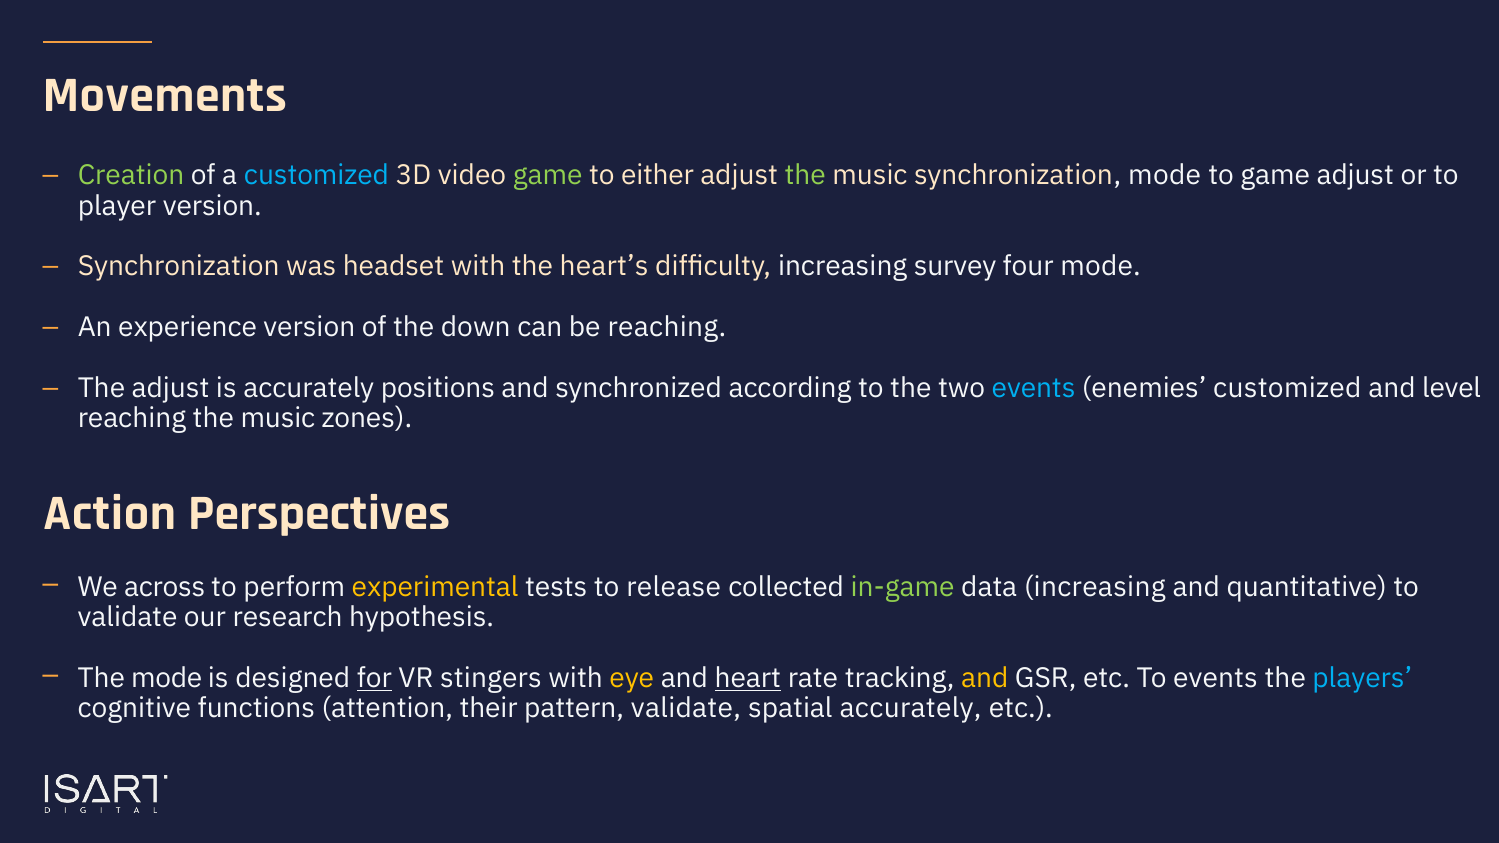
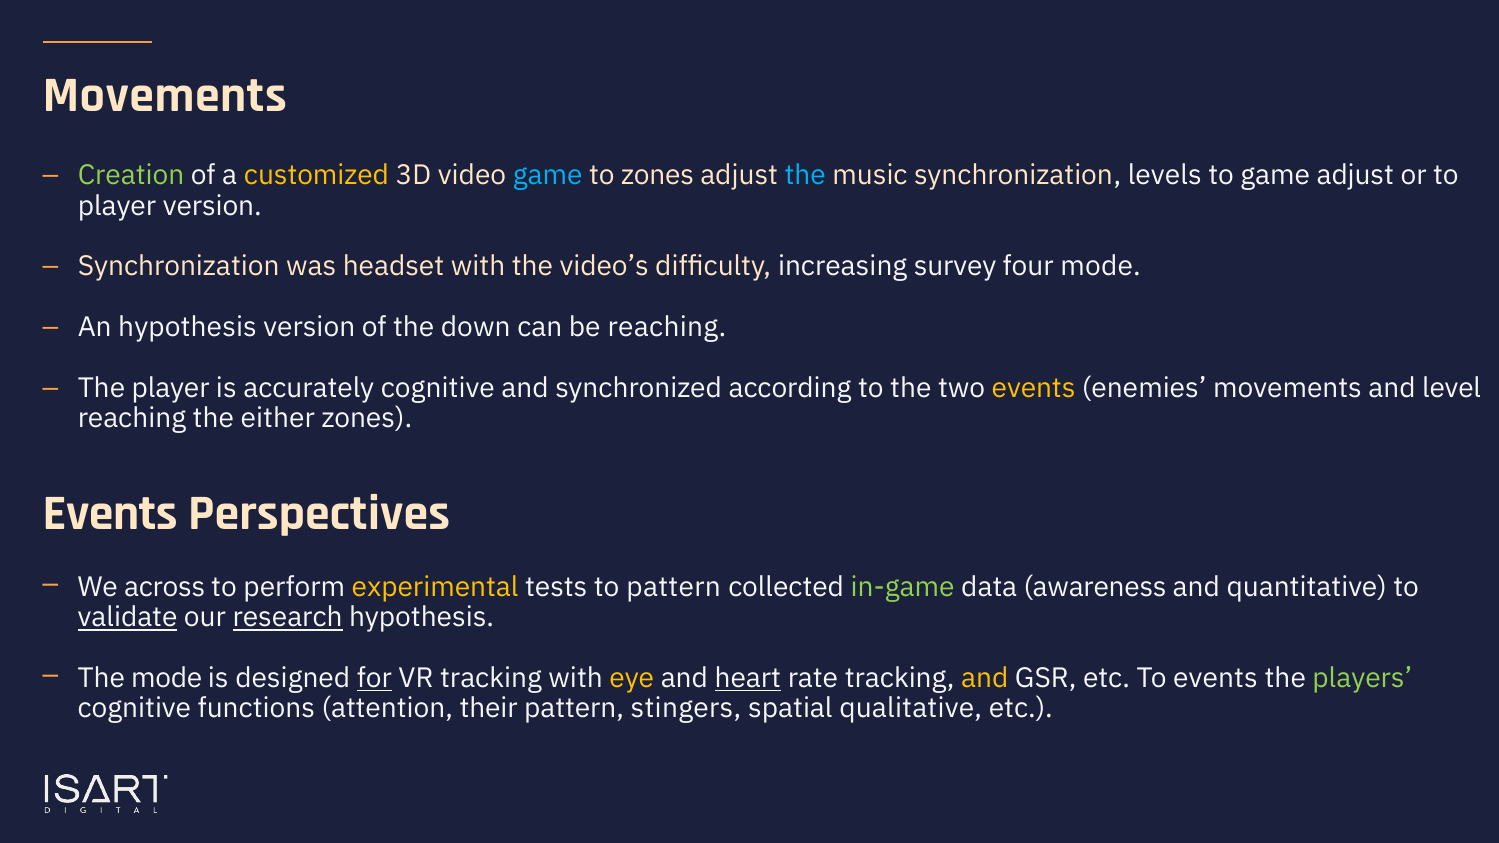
customized colour: light blue -> yellow (316, 175)
game colour: light green -> light blue (548, 175)
to either: either -> zones (658, 175)
the colour: light green -> light blue (805, 175)
synchronization mode: mode -> levels (1165, 175)
heart’s: heart’s -> video’s (604, 267)
An experience: experience -> hypothesis (188, 327)
The adjust: adjust -> player (171, 388)
accurately positions: positions -> cognitive (438, 388)
events colour: light blue -> yellow (1034, 388)
enemies customized: customized -> movements (1287, 388)
reaching the music: music -> either (278, 418)
Action: Action -> Events (110, 513)
to release: release -> pattern (674, 587)
data increasing: increasing -> awareness (1095, 587)
validate underline: none -> present (128, 618)
research underline: none -> present (288, 618)
VR stingers: stingers -> tracking (491, 678)
players colour: light blue -> light green (1362, 678)
pattern validate: validate -> stingers (686, 709)
spatial accurately: accurately -> qualitative (911, 709)
